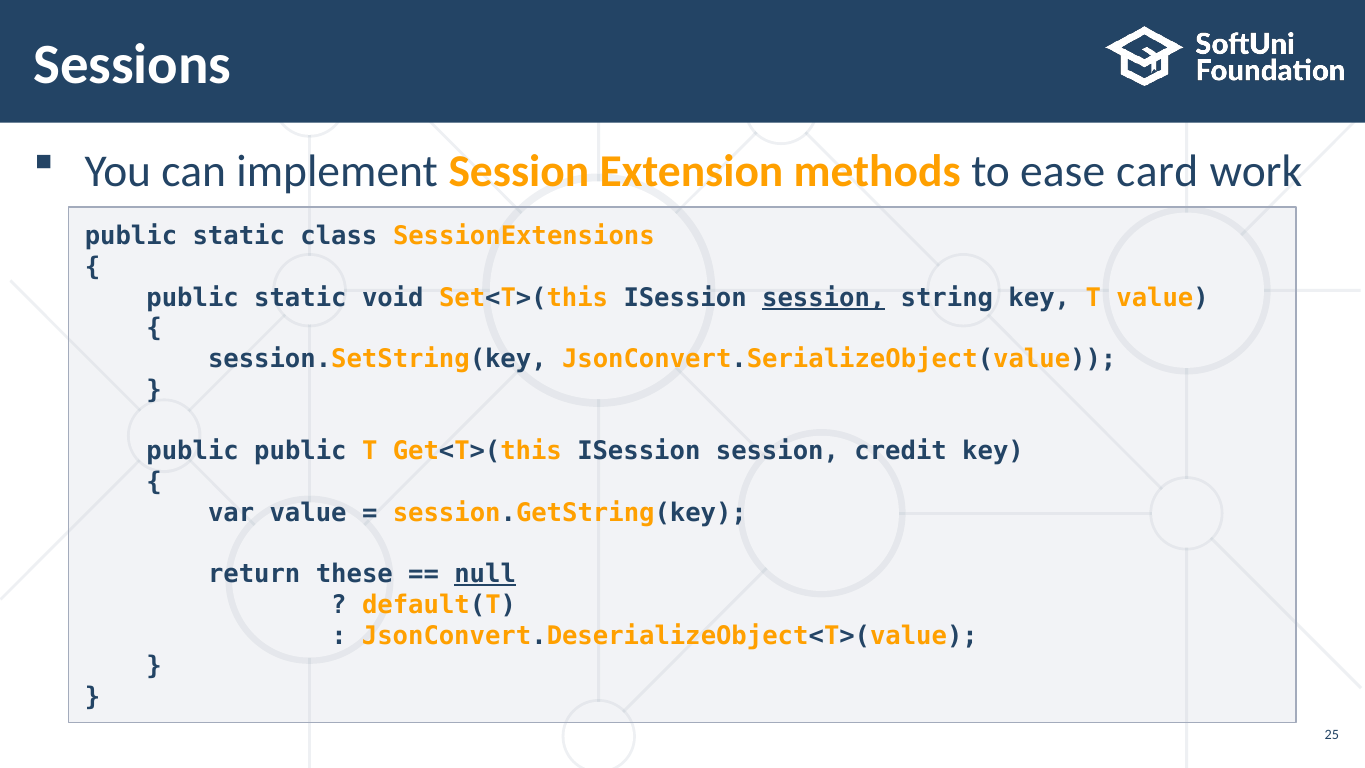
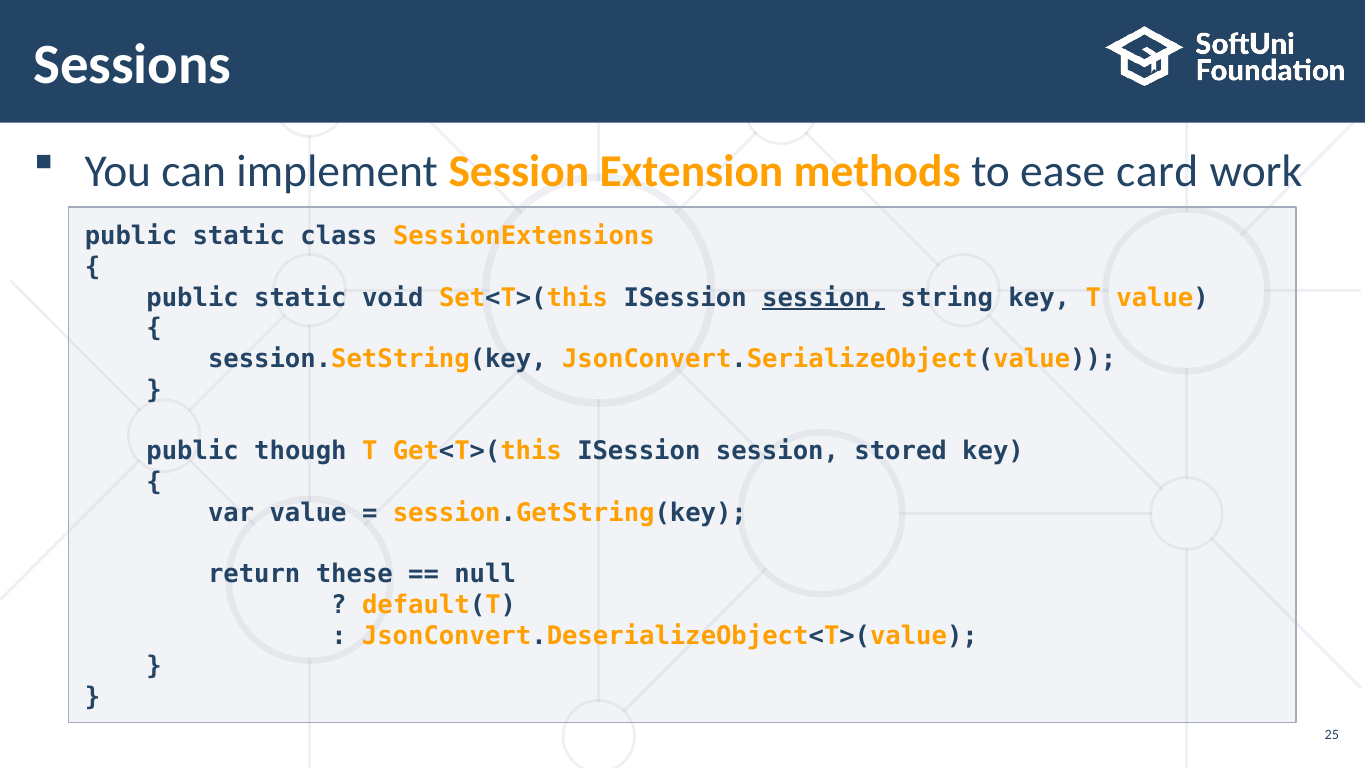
public public: public -> though (300, 451)
credit: credit -> stored (901, 451)
null underline: present -> none (485, 574)
